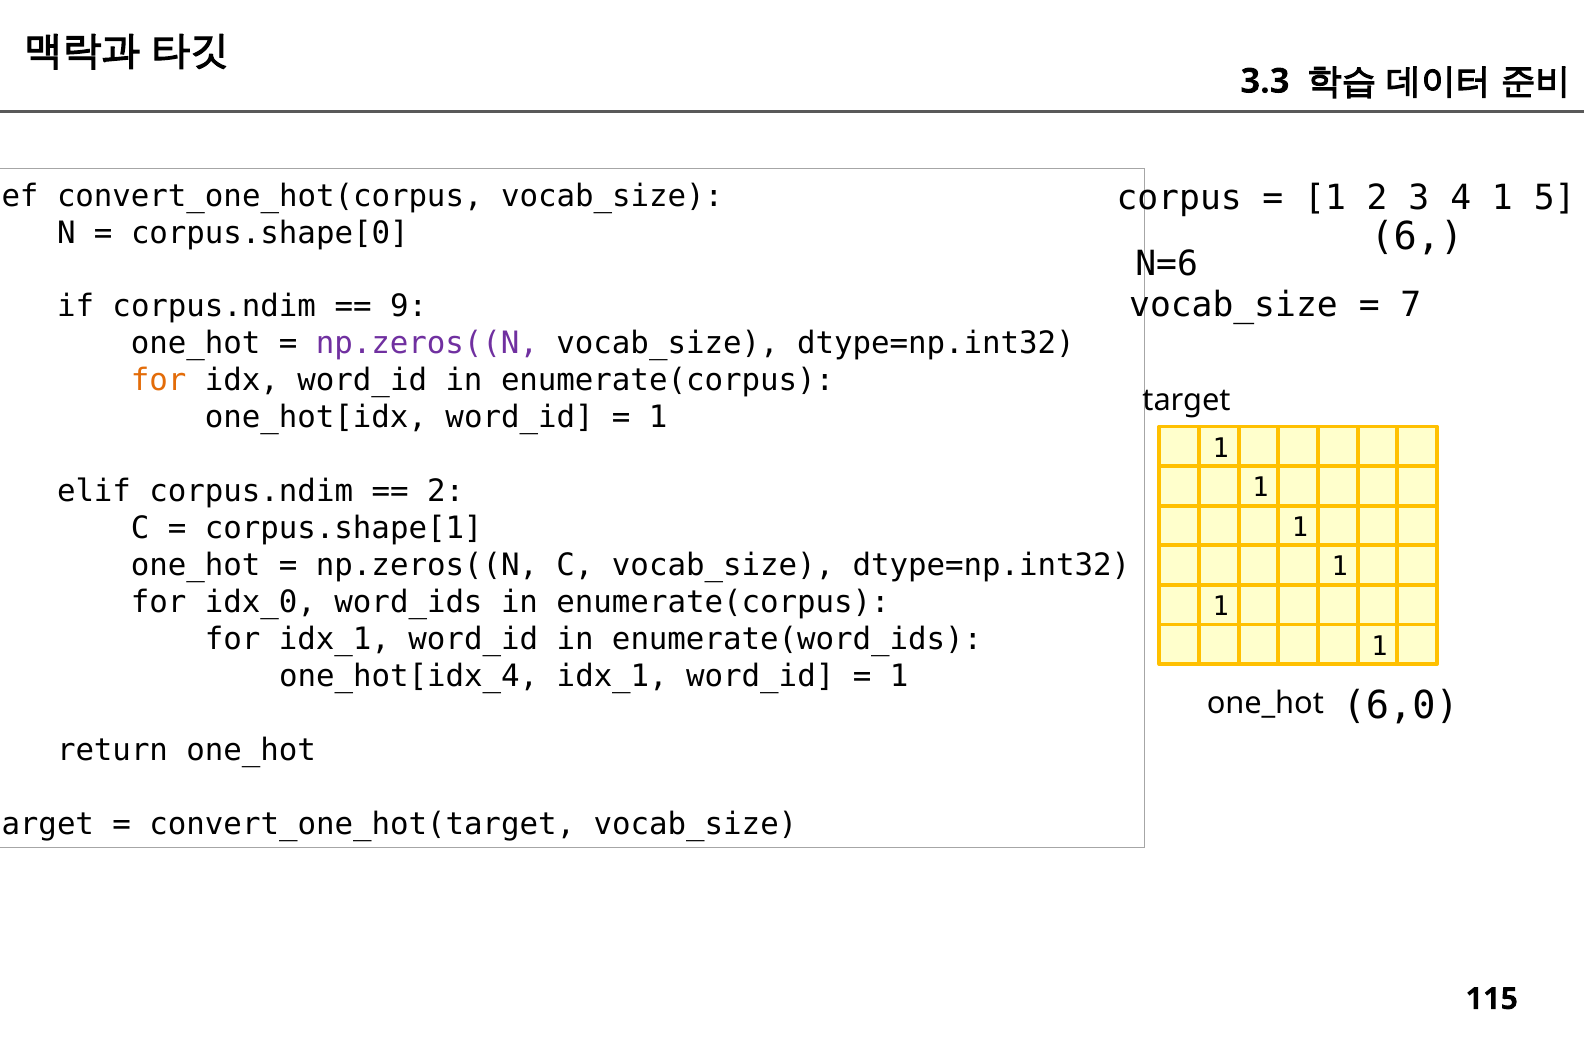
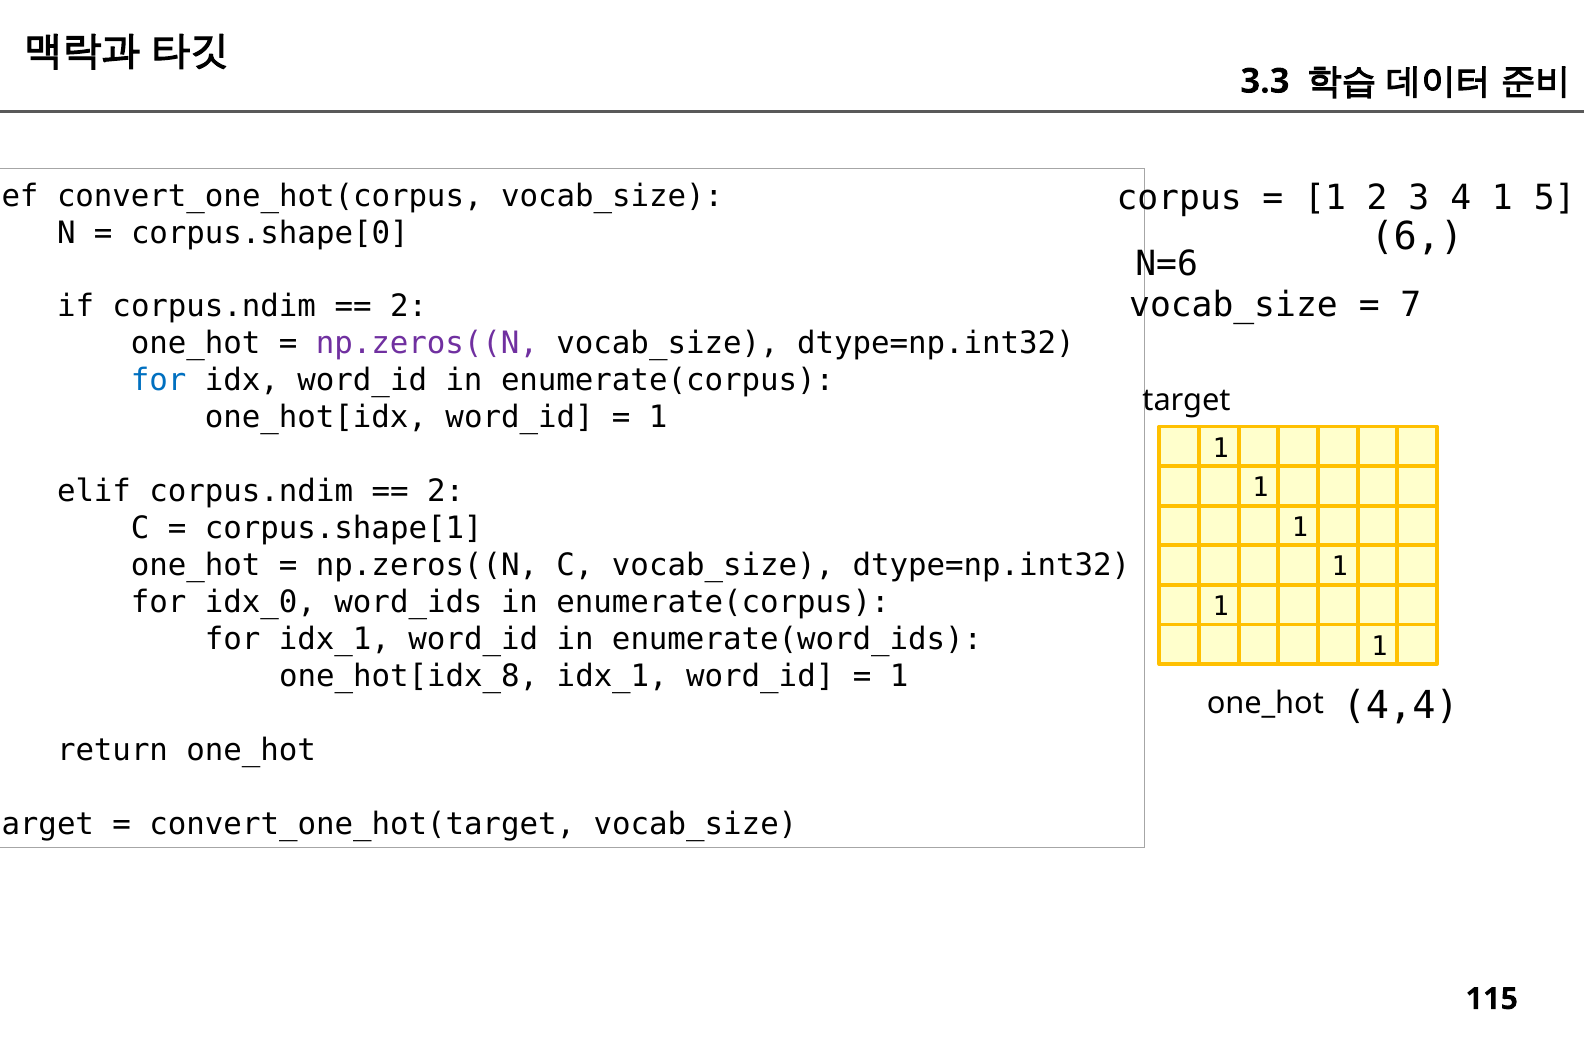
9: 9 -> 2 (409, 307)
for colour: orange -> blue (159, 381)
one_hot[idx_4: one_hot[idx_4 -> one_hot[idx_8 (409, 676)
6,0: 6,0 -> 4,4 (1401, 706)
